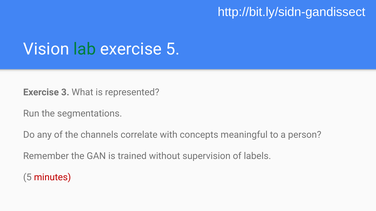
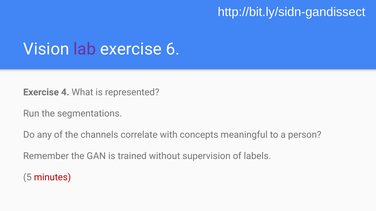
lab colour: green -> purple (85, 49)
exercise 5: 5 -> 6 (173, 49)
3: 3 -> 4 (65, 92)
